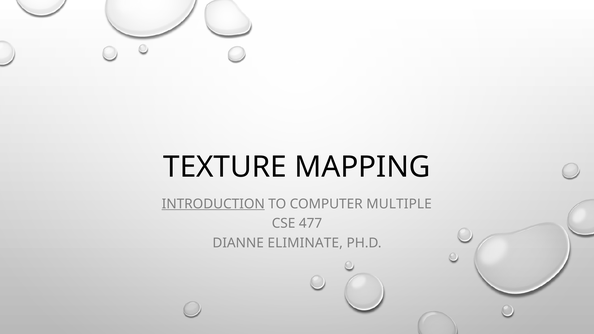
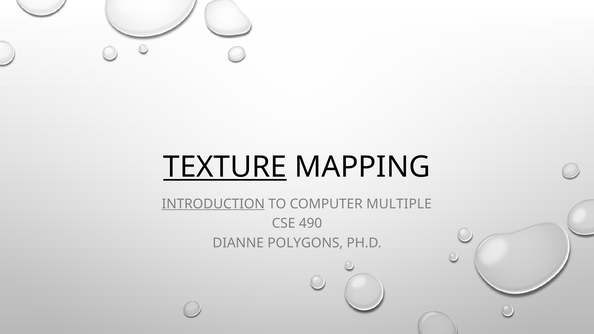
TEXTURE underline: none -> present (225, 167)
477: 477 -> 490 (311, 224)
ELIMINATE: ELIMINATE -> POLYGONS (305, 243)
